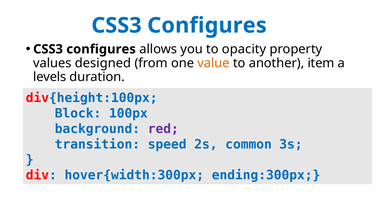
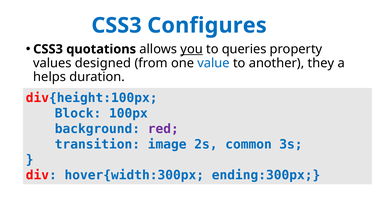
configures: configures -> quotations (101, 49)
you underline: none -> present (192, 49)
opacity: opacity -> queries (244, 49)
value colour: orange -> blue (214, 63)
item: item -> they (321, 63)
levels: levels -> helps (50, 77)
speed: speed -> image (167, 144)
